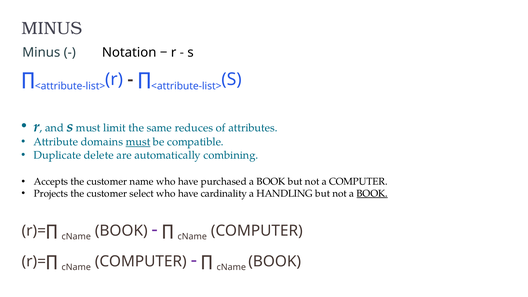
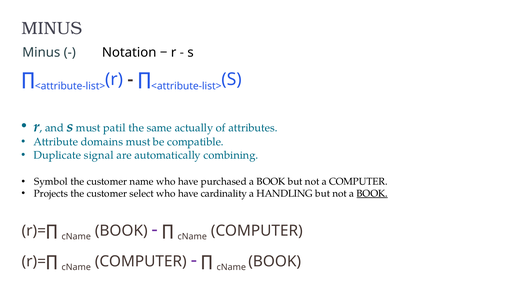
limit: limit -> patil (114, 128)
reduces: reduces -> actually (194, 128)
must underline: present -> none (138, 142)
delete: delete -> signal (99, 155)
Accepts: Accepts -> Symbol (51, 182)
